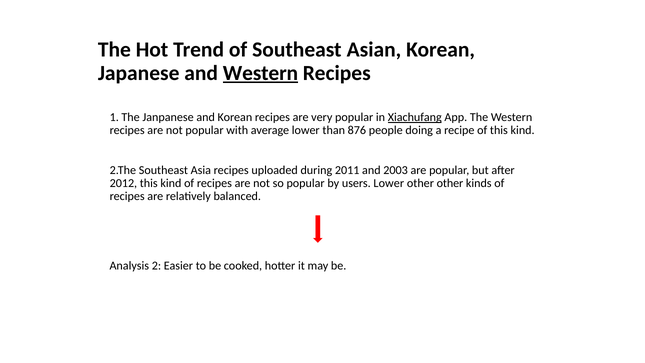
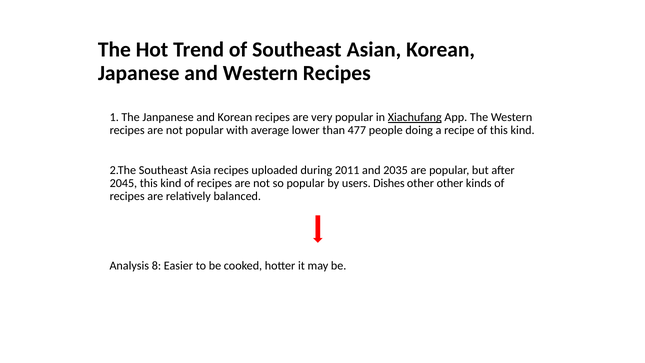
Western underline: present -> none (260, 73)
876: 876 -> 477 (357, 130)
2003: 2003 -> 2035 (396, 170)
2012: 2012 -> 2045 (123, 183)
users Lower: Lower -> Dishes (389, 183)
2: 2 -> 8 (156, 265)
